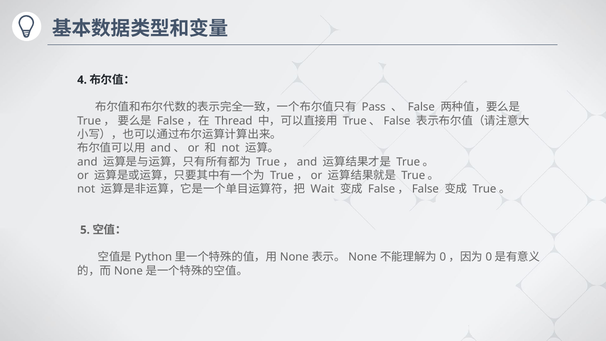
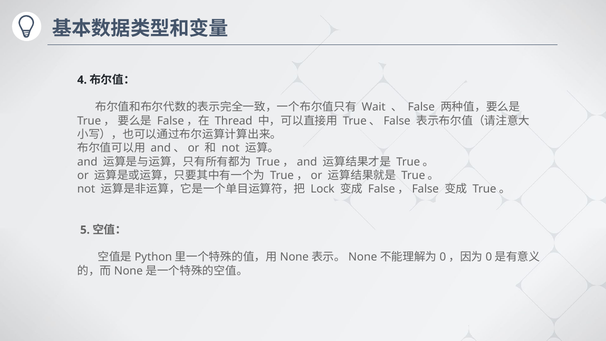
Pass: Pass -> Wait (374, 107)
Wait: Wait -> Lock (323, 189)
